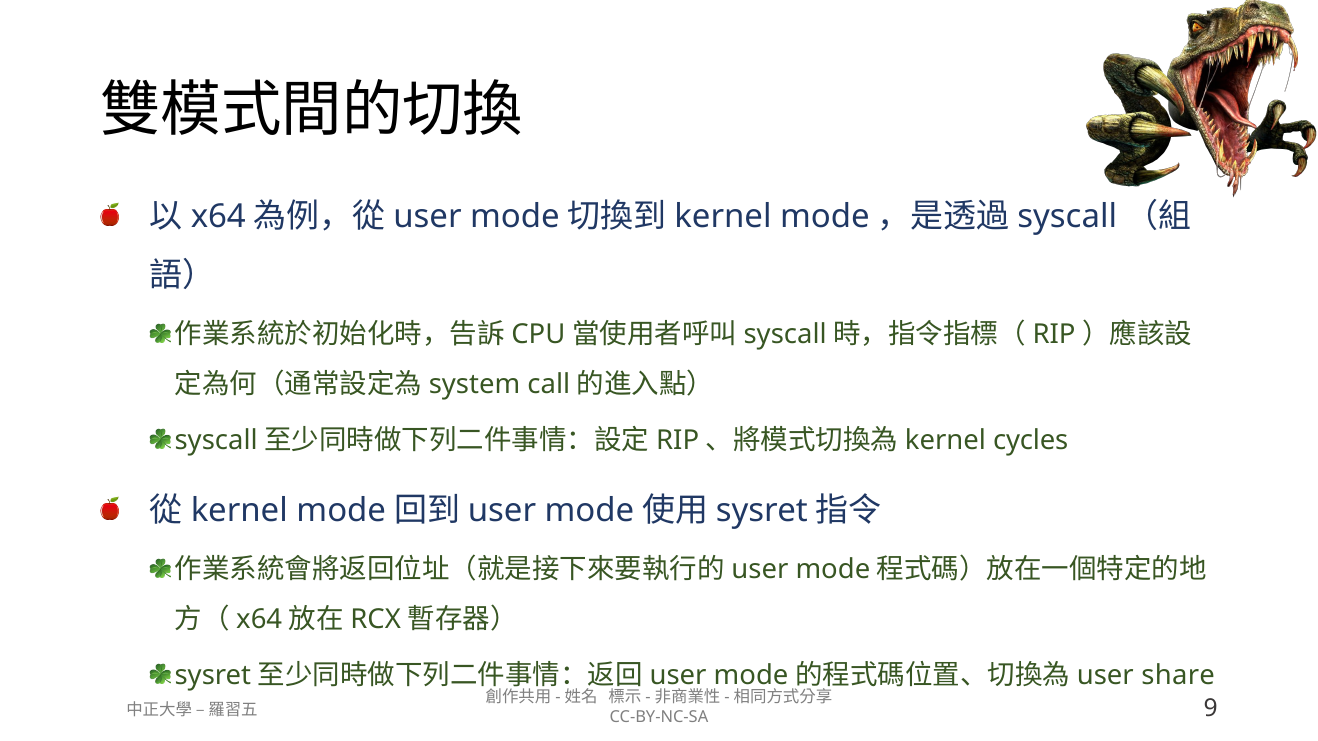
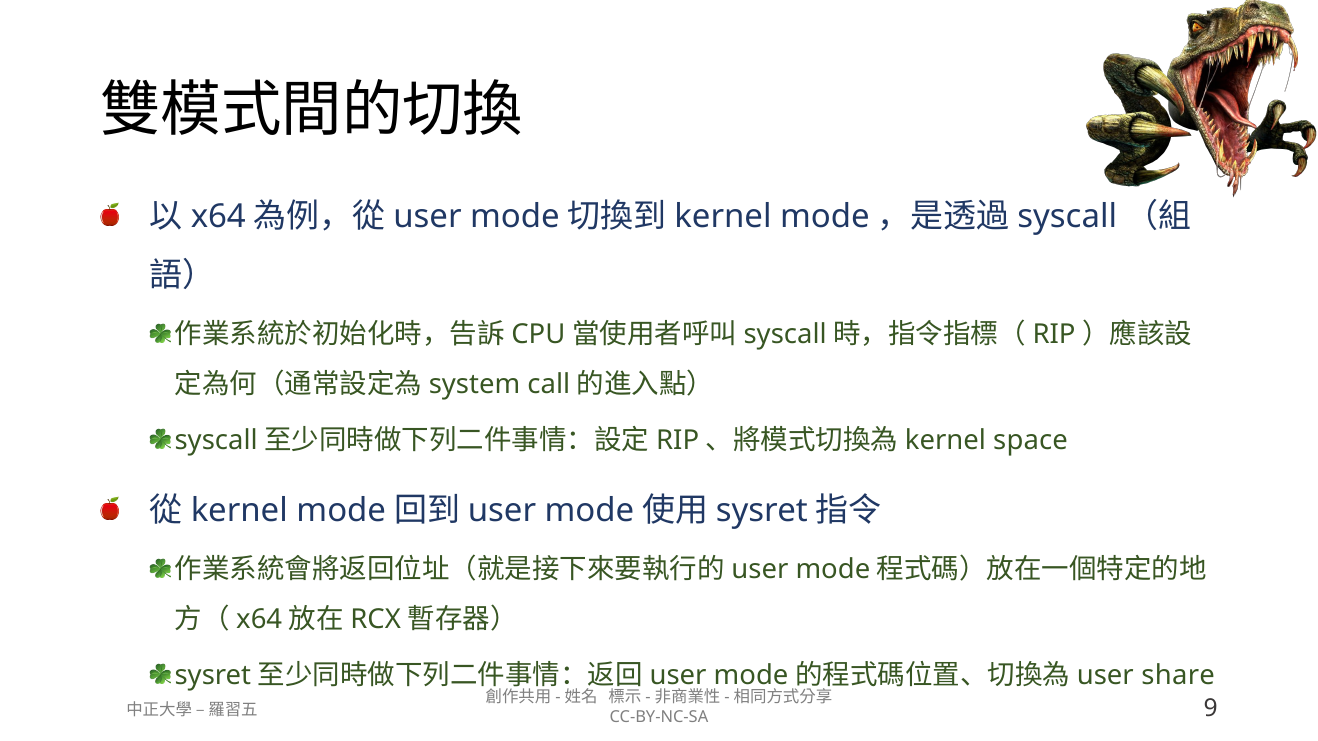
cycles: cycles -> space (1031, 441)
